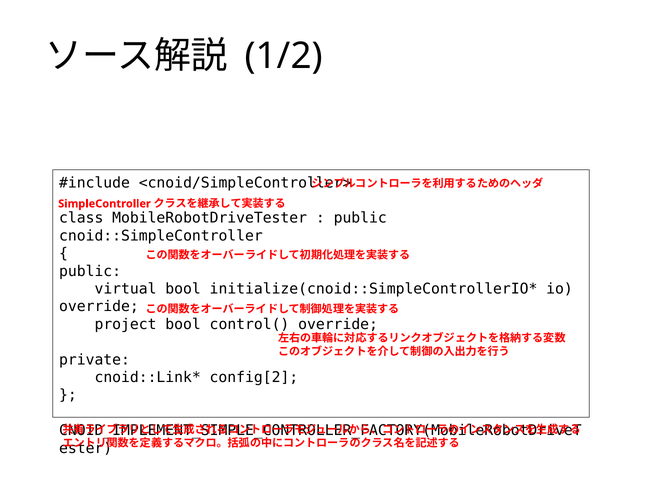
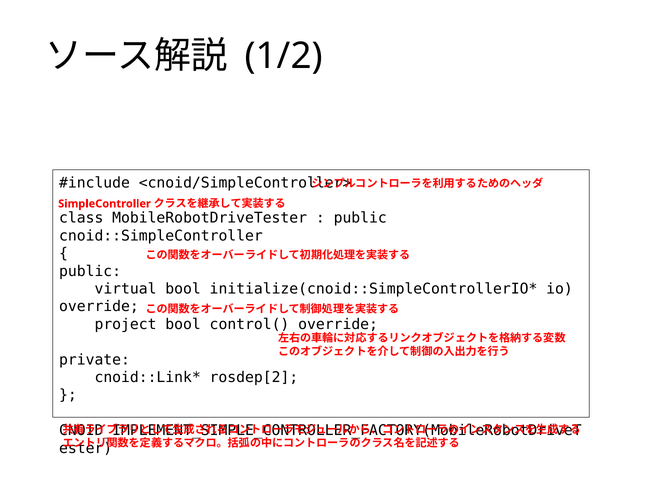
config[2: config[2 -> rosdep[2 (254, 377)
